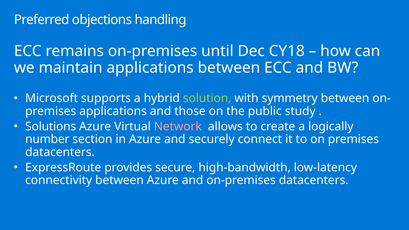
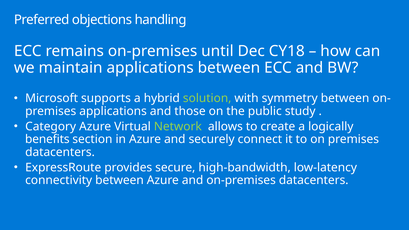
Solutions: Solutions -> Category (51, 127)
Network colour: pink -> light green (178, 127)
number: number -> benefits (47, 139)
